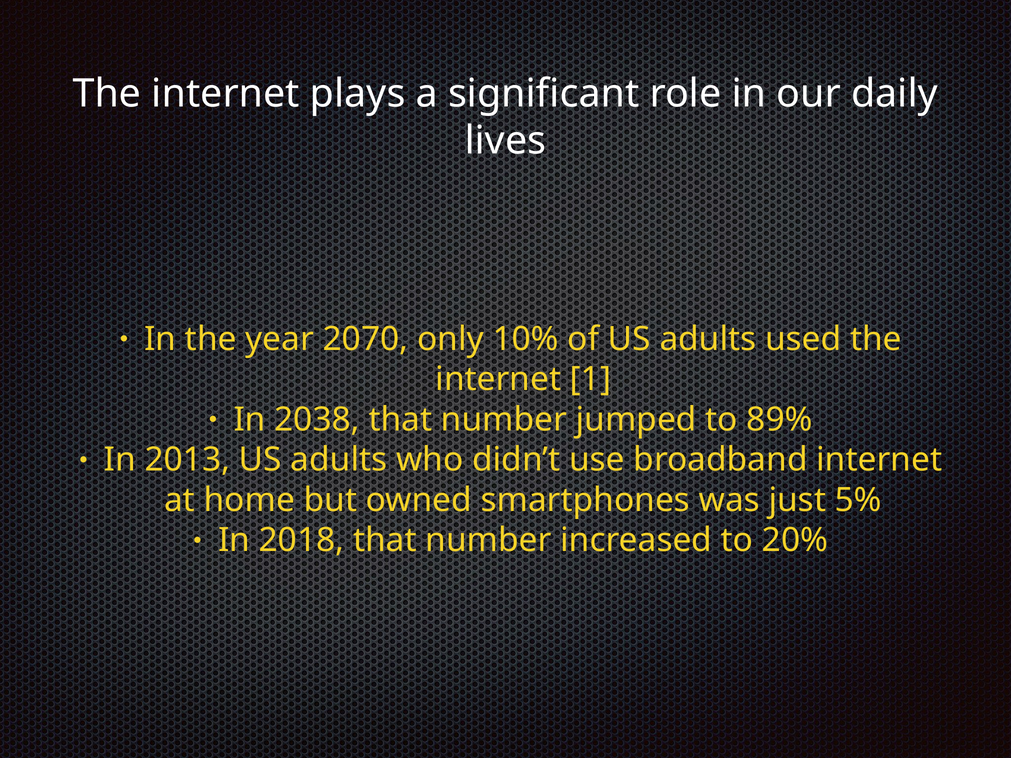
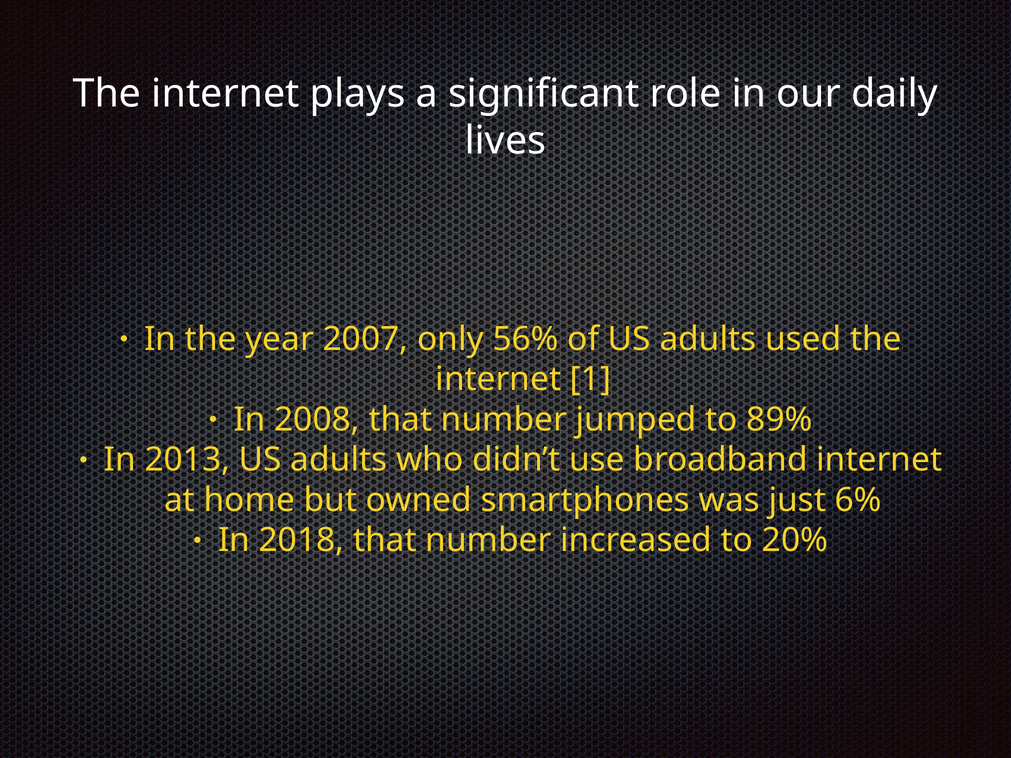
2070: 2070 -> 2007 (366, 339)
10%: 10% -> 56% (526, 339)
2038: 2038 -> 2008 (317, 420)
5%: 5% -> 6% (858, 500)
